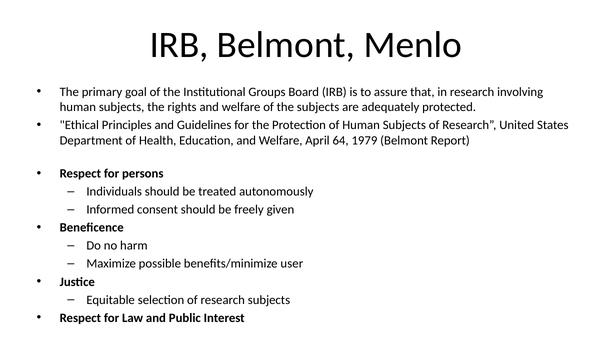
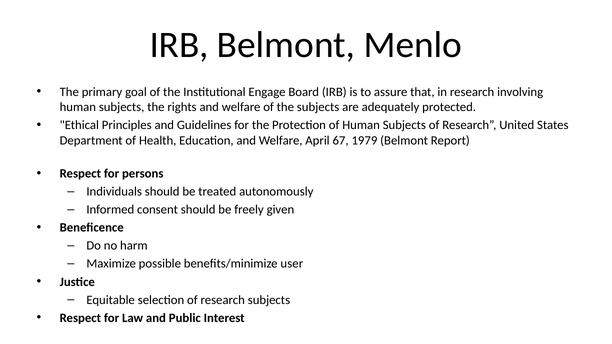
Groups: Groups -> Engage (267, 92)
64: 64 -> 67 (341, 141)
